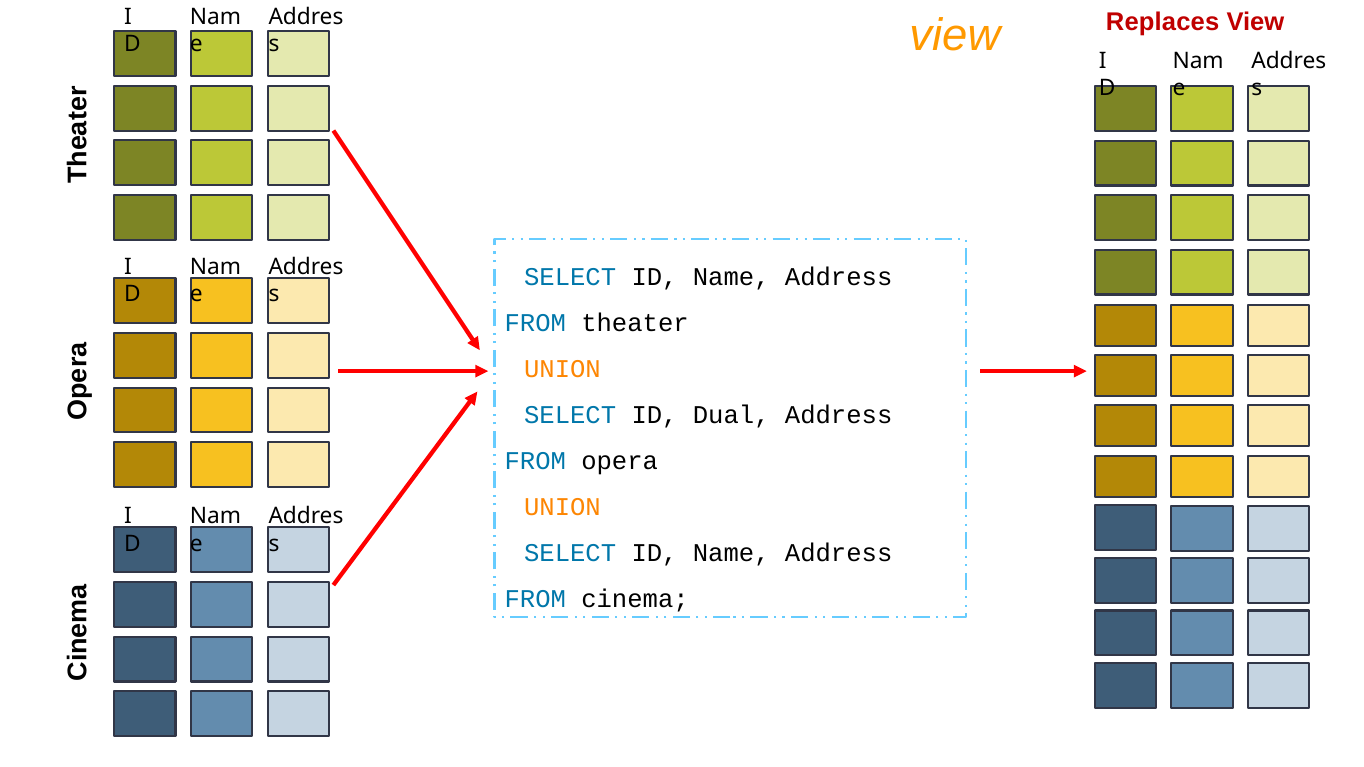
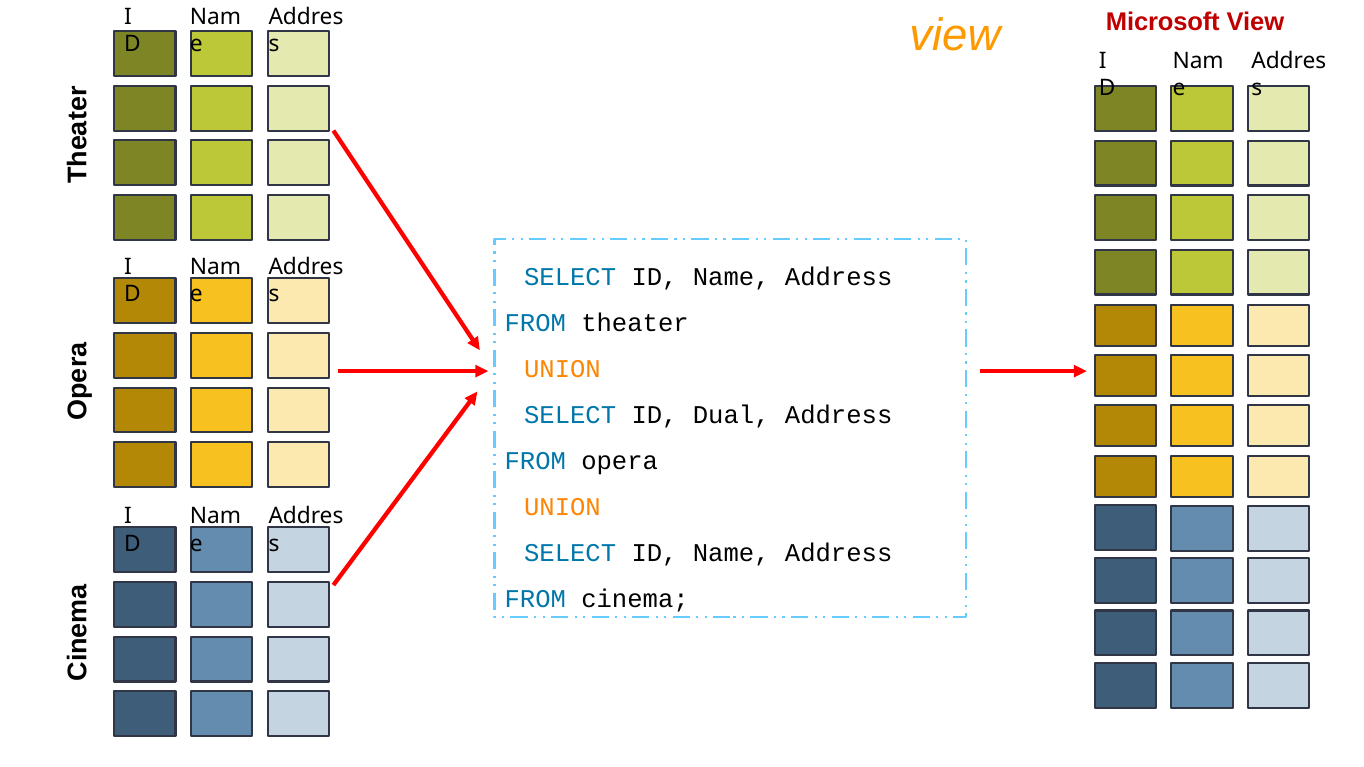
Replaces: Replaces -> Microsoft (1163, 22)
